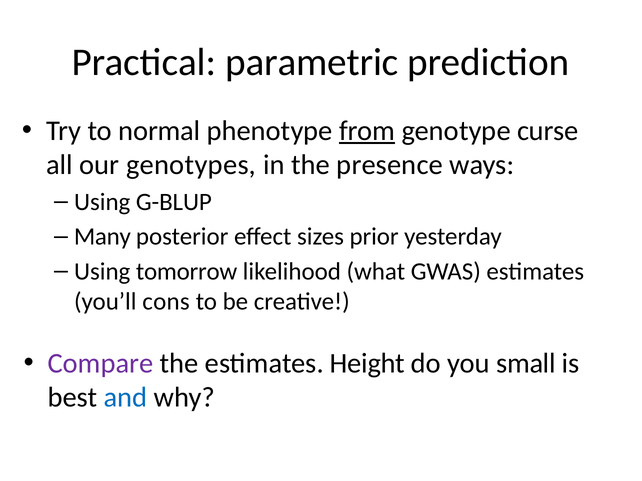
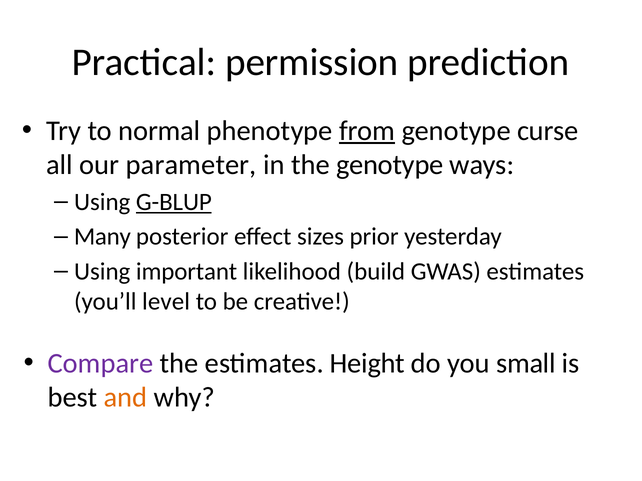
parametric: parametric -> permission (312, 62)
genotypes: genotypes -> parameter (191, 165)
the presence: presence -> genotype (390, 165)
G-BLUP underline: none -> present (174, 202)
tomorrow: tomorrow -> important (187, 272)
what: what -> build (376, 272)
cons: cons -> level (166, 302)
and colour: blue -> orange (126, 398)
